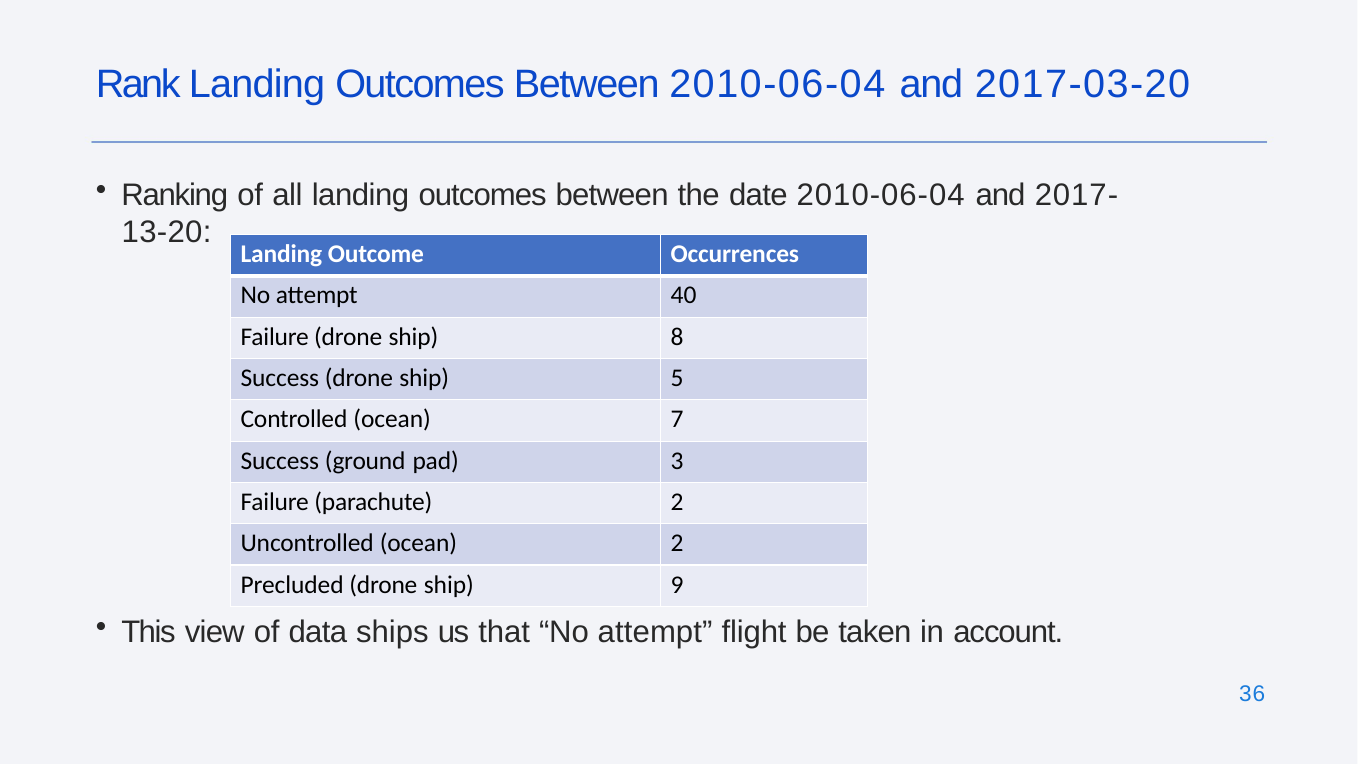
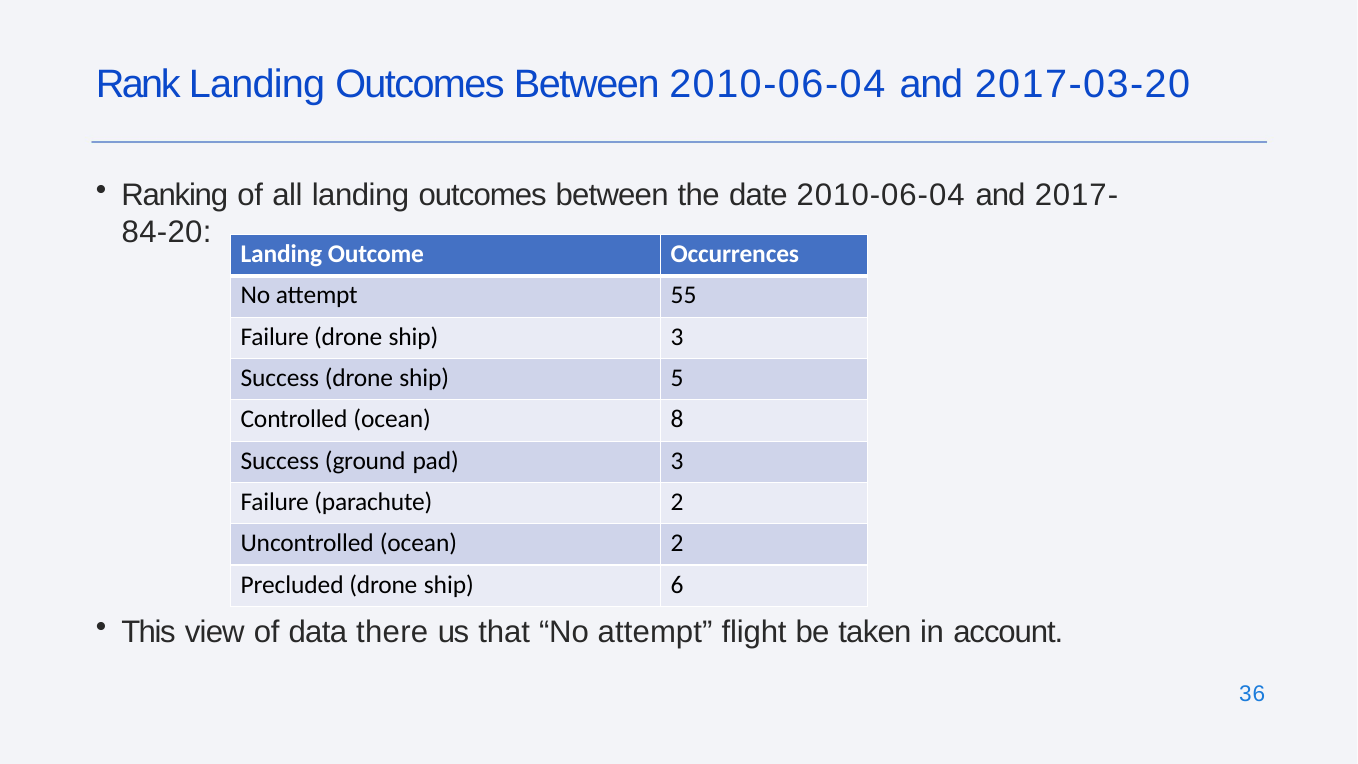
13-20: 13-20 -> 84-20 (167, 232)
40: 40 -> 55 (684, 295)
ship 8: 8 -> 3 (677, 337)
7: 7 -> 8 (677, 419)
9: 9 -> 6 (677, 585)
ships: ships -> there (392, 632)
